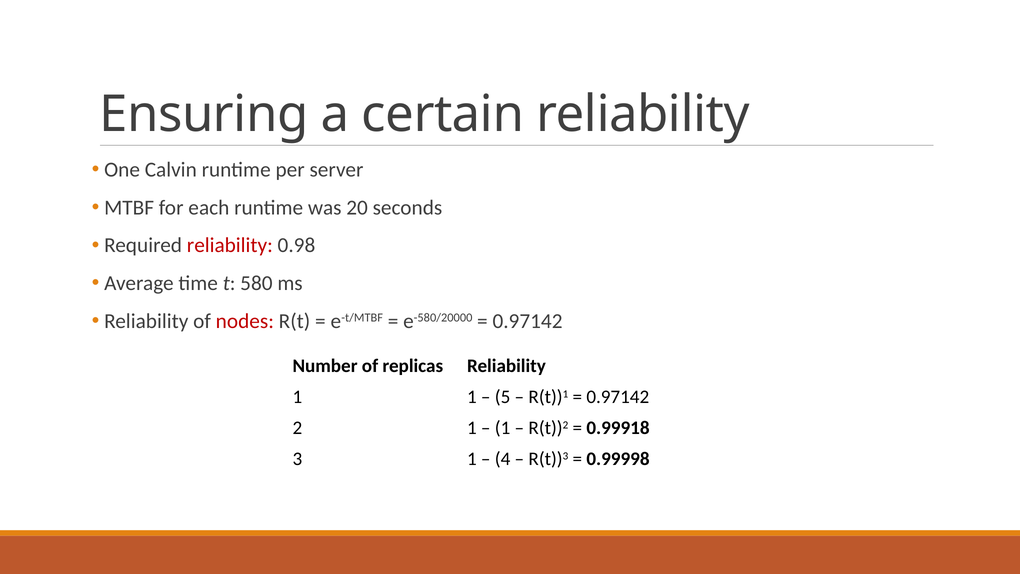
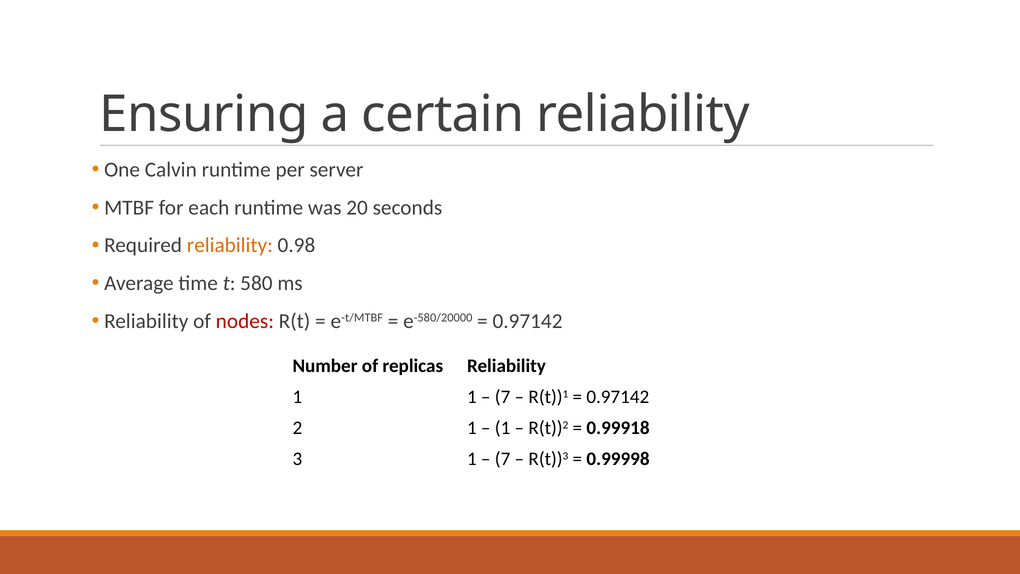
reliability colour: red -> orange (230, 245)
5: 5 -> 7 (503, 397)
4: 4 -> 7 (503, 459)
